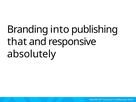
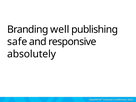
into: into -> well (60, 29)
that: that -> safe (17, 42)
